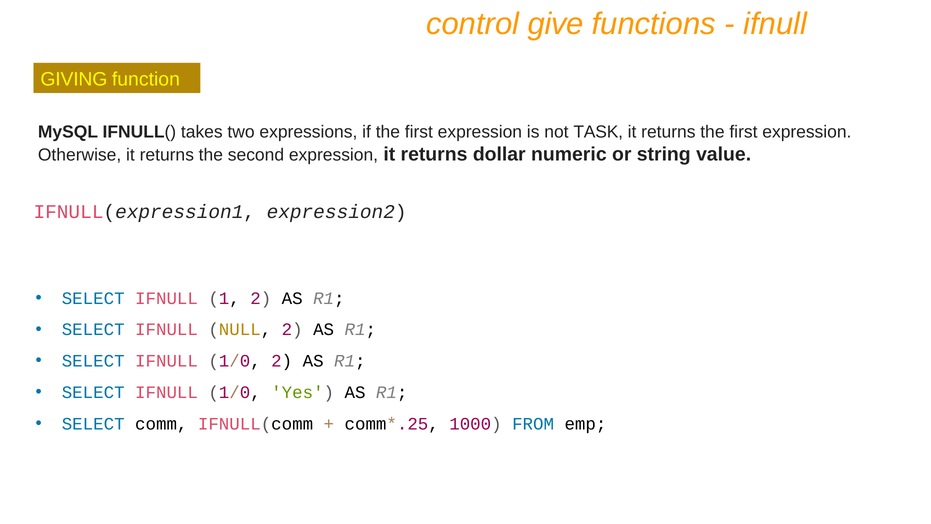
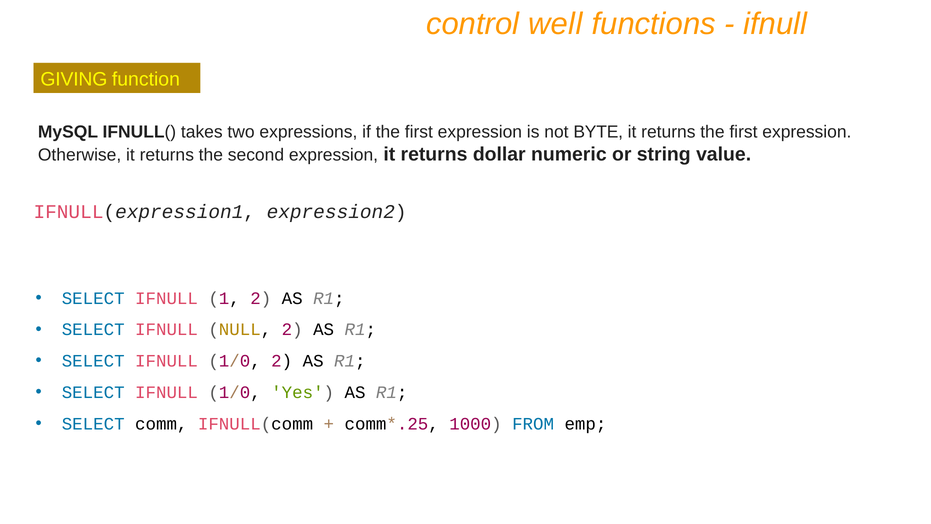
give: give -> well (555, 24)
TASK: TASK -> BYTE (598, 132)
